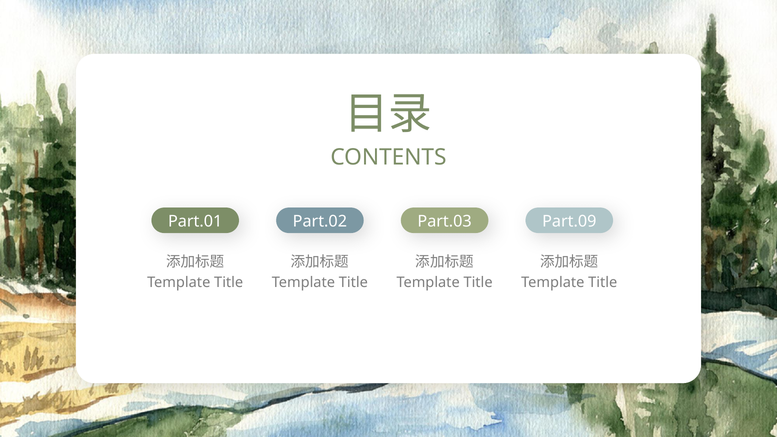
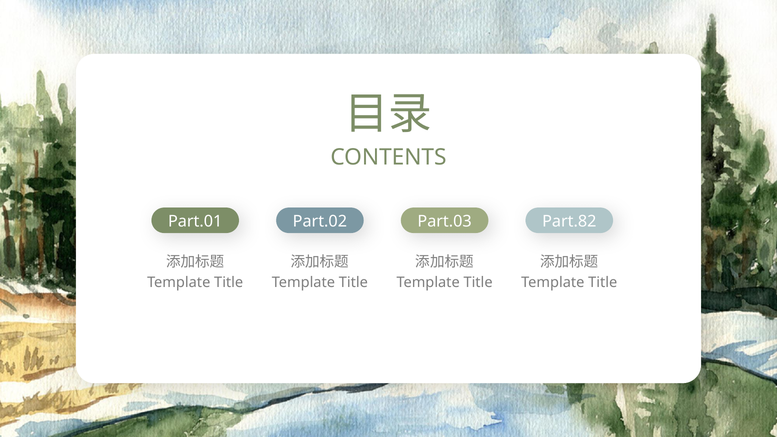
Part.09: Part.09 -> Part.82 (569, 221)
